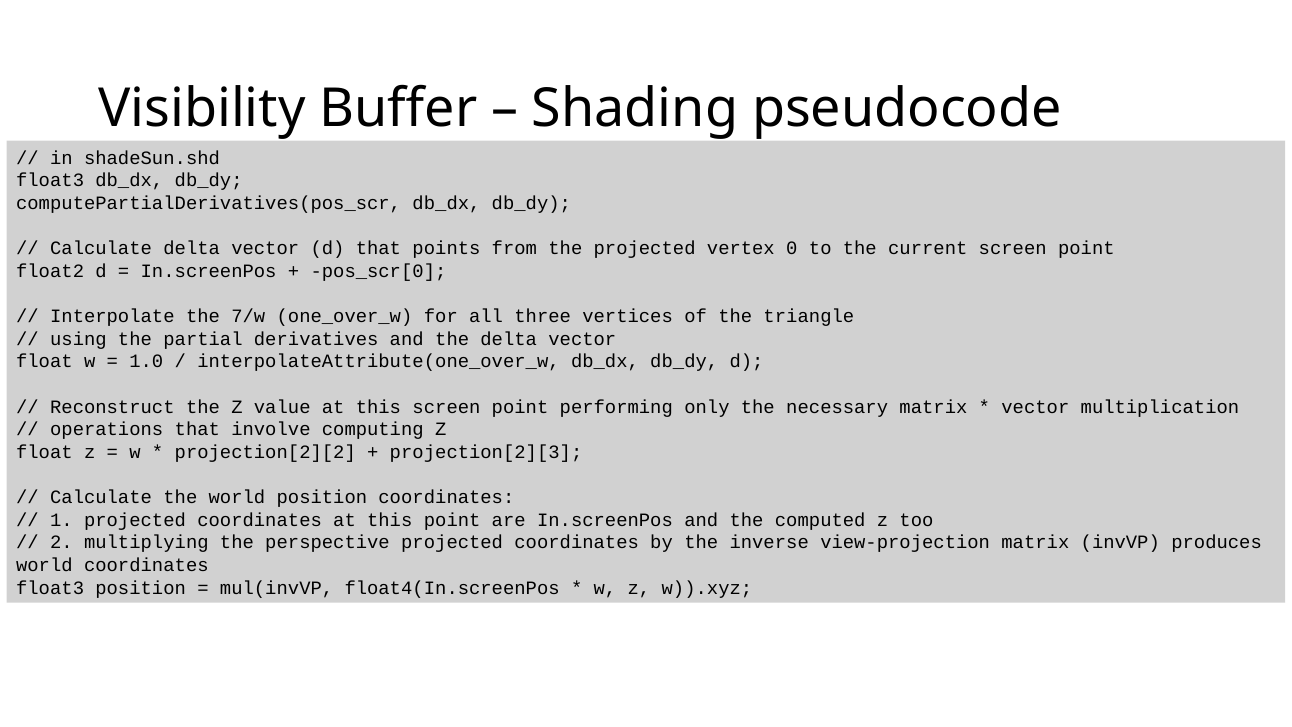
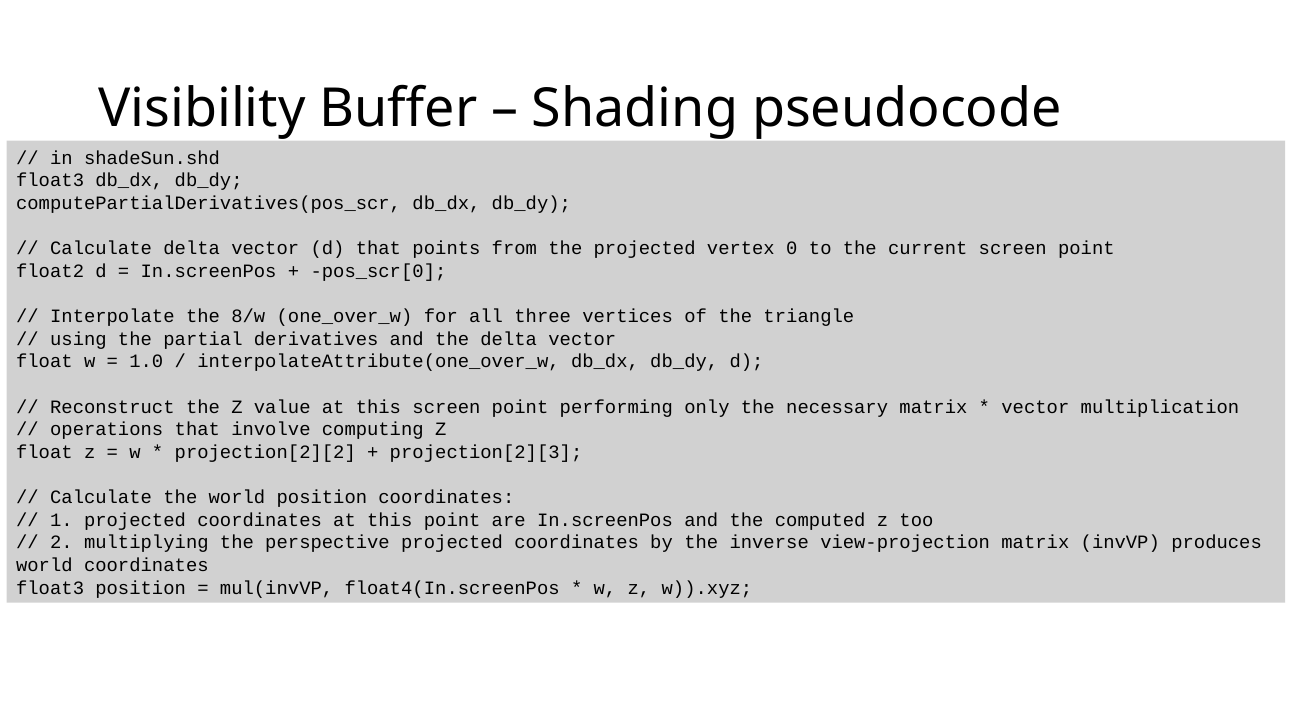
7/w: 7/w -> 8/w (248, 316)
